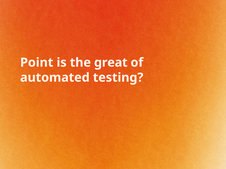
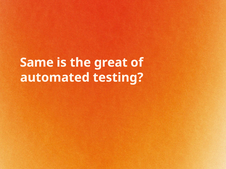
Point: Point -> Same (37, 63)
